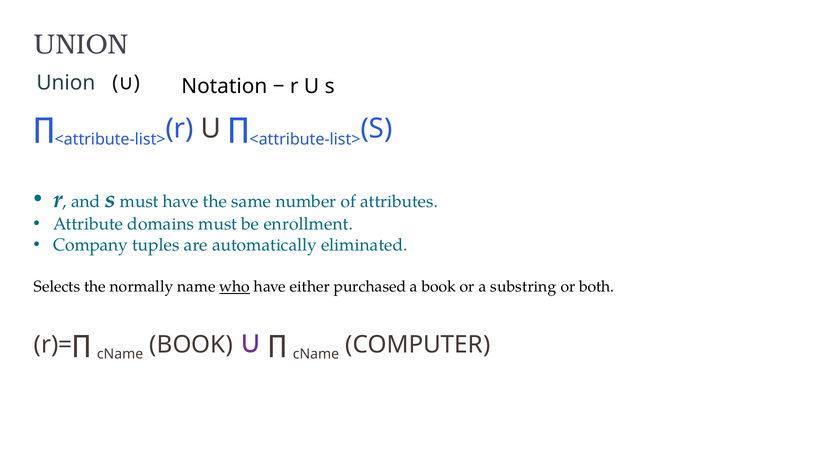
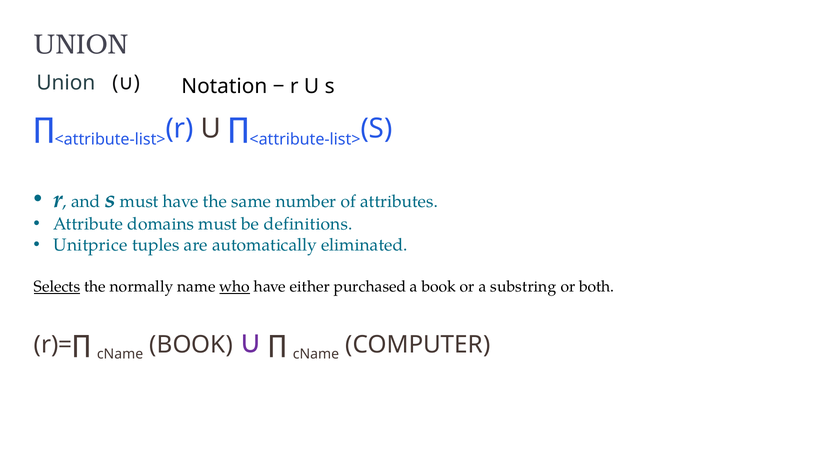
enrollment: enrollment -> definitions (308, 224)
Company: Company -> Unitprice (90, 245)
Selects underline: none -> present (57, 287)
